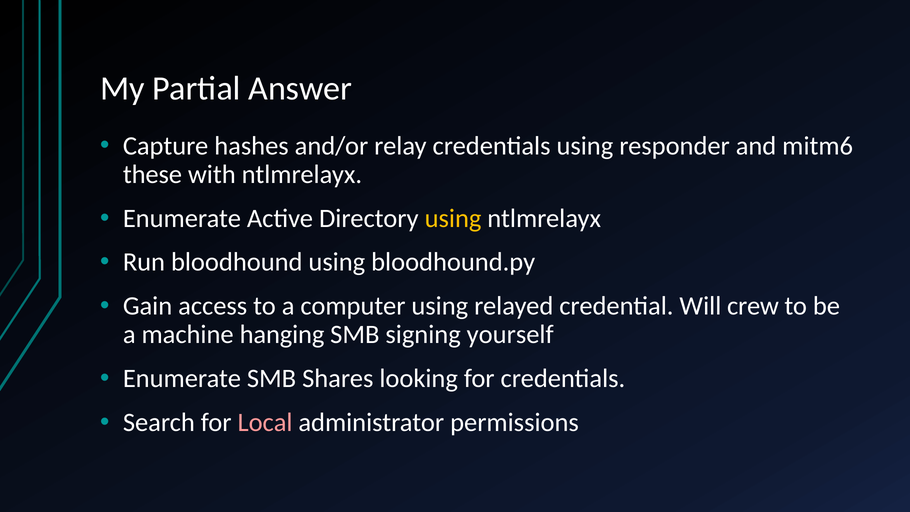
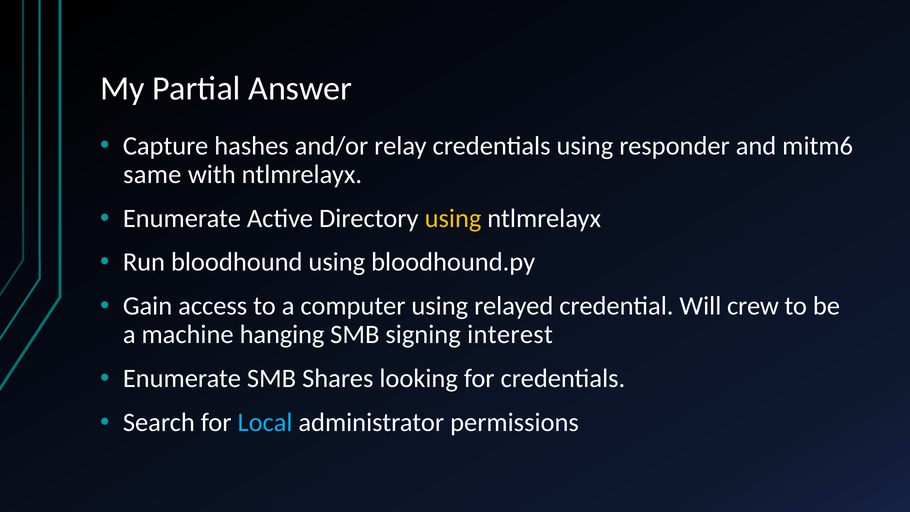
these: these -> same (152, 174)
yourself: yourself -> interest (510, 335)
Local colour: pink -> light blue (265, 422)
